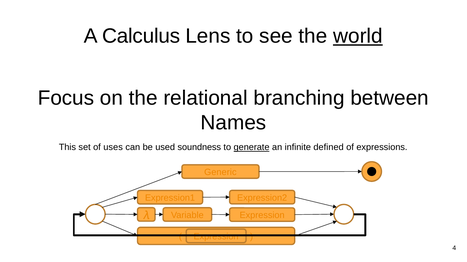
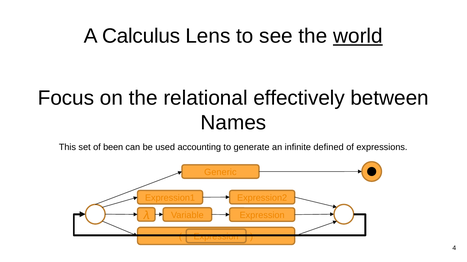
branching: branching -> effectively (299, 98)
uses: uses -> been (113, 148)
soundness: soundness -> accounting (199, 148)
generate underline: present -> none (252, 148)
